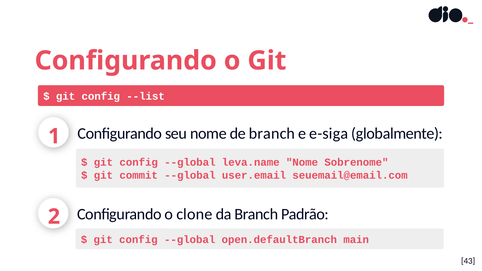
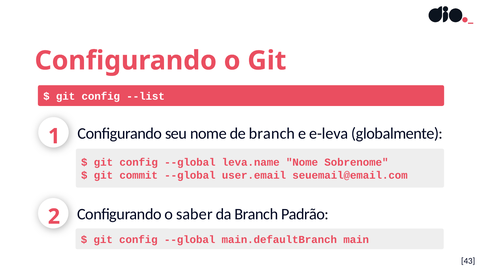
e-siga: e-siga -> e-leva (329, 133)
clone: clone -> saber (194, 214)
open.defaultBranch: open.defaultBranch -> main.defaultBranch (279, 240)
